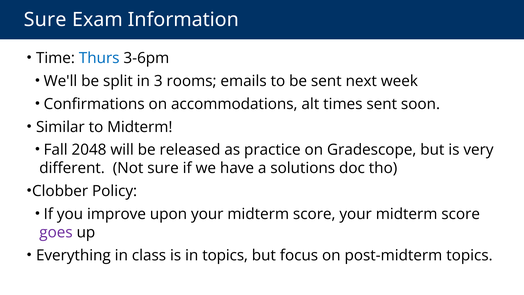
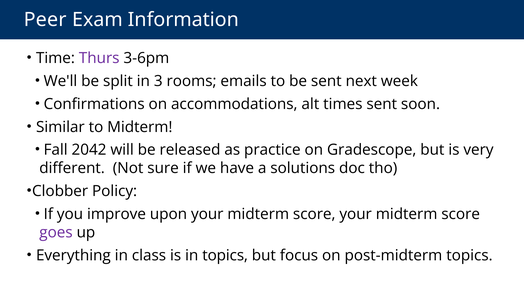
Sure: Sure -> Peer (45, 20)
Thurs colour: blue -> purple (99, 58)
2048: 2048 -> 2042 (89, 150)
